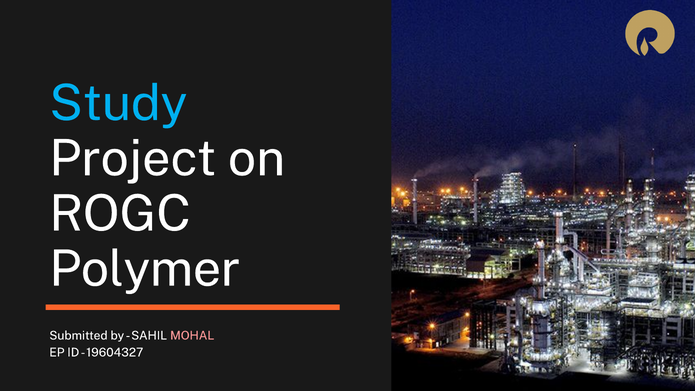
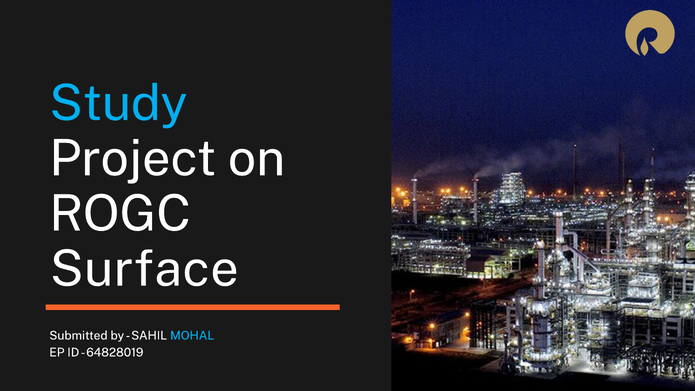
Polymer: Polymer -> Surface (144, 269)
MOHAL colour: pink -> light blue (192, 336)
19604327: 19604327 -> 64828019 (115, 352)
